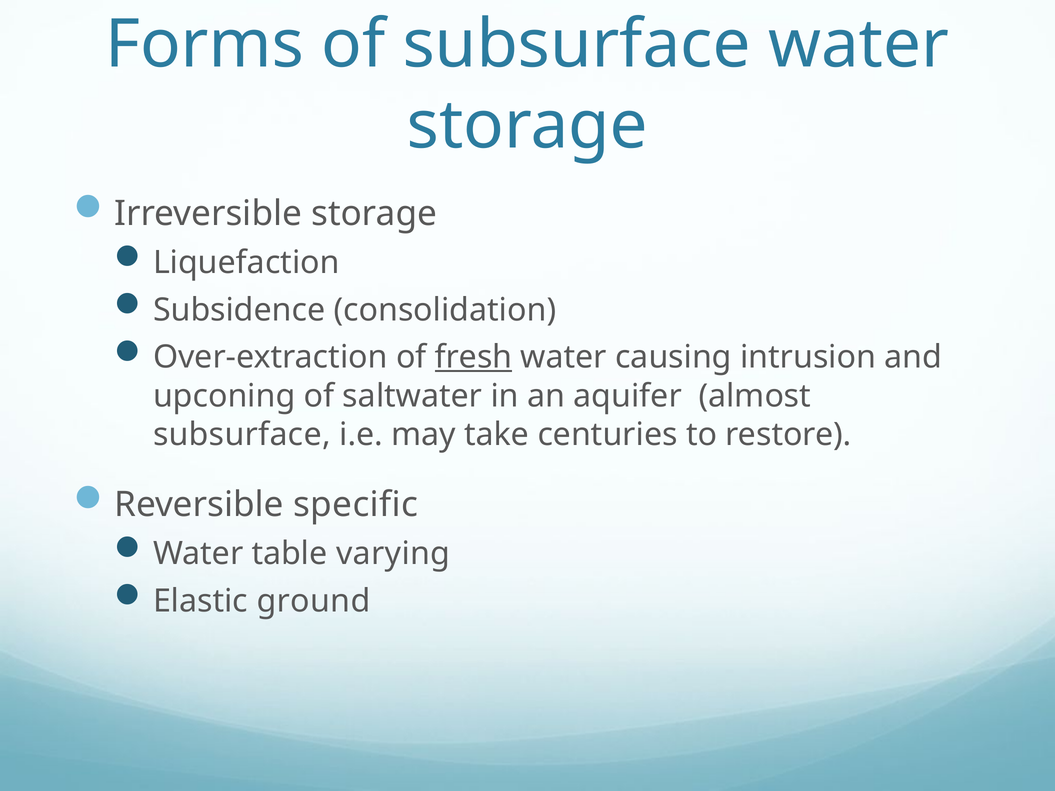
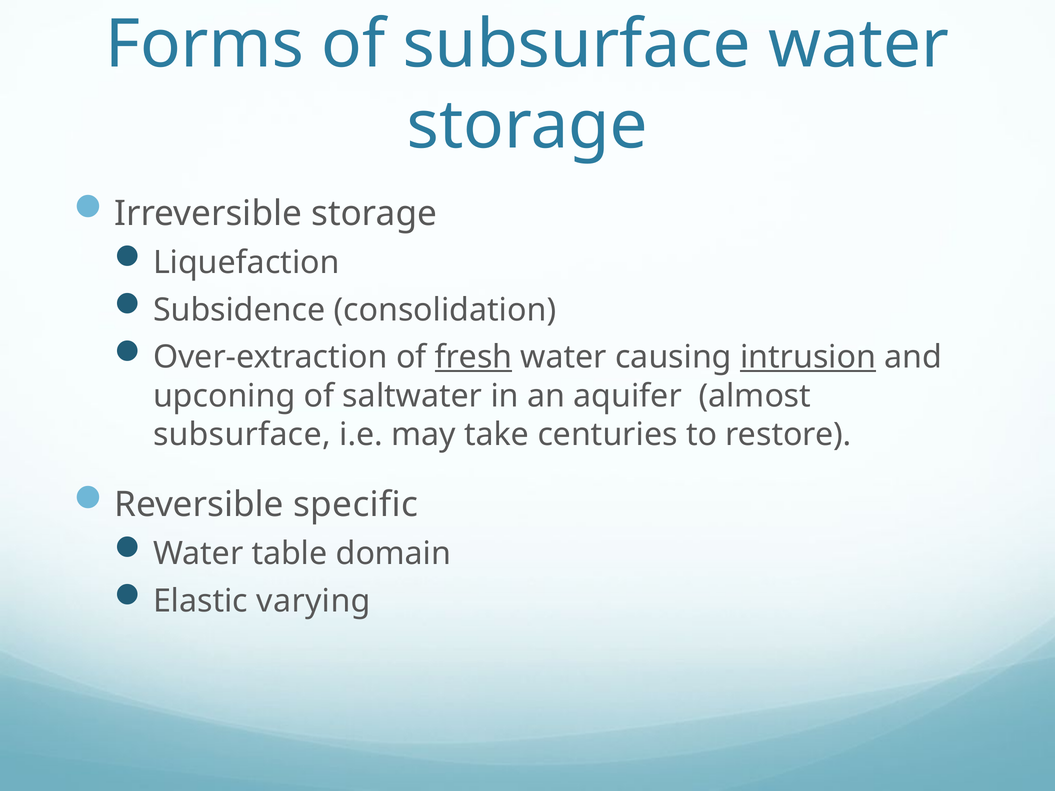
intrusion underline: none -> present (808, 357)
varying: varying -> domain (393, 554)
ground: ground -> varying (314, 601)
